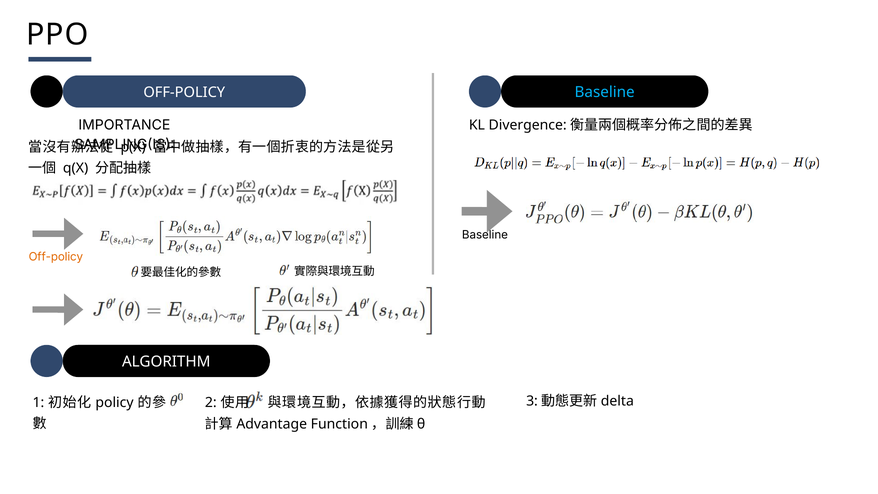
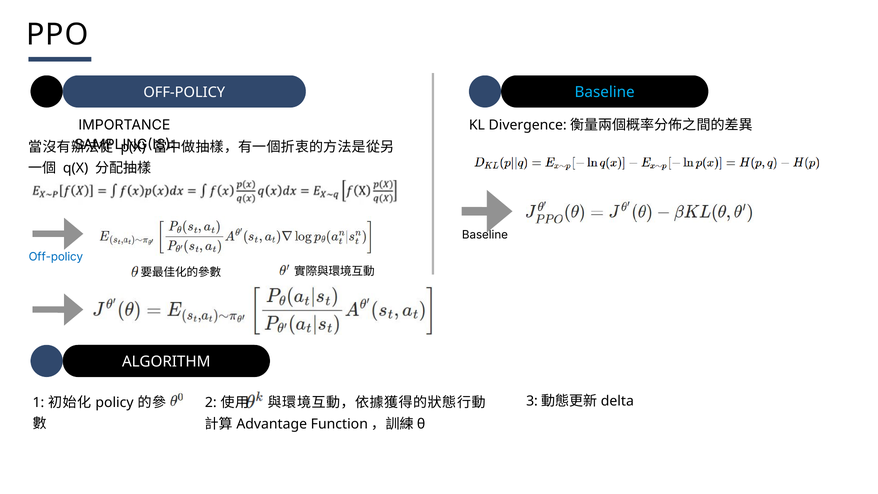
Off-policy colour: orange -> blue (56, 257)
